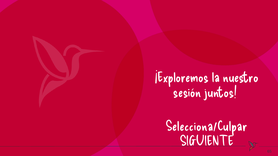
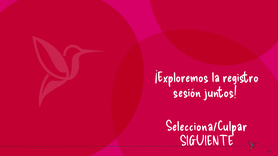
nuestro: nuestro -> registro (241, 78)
